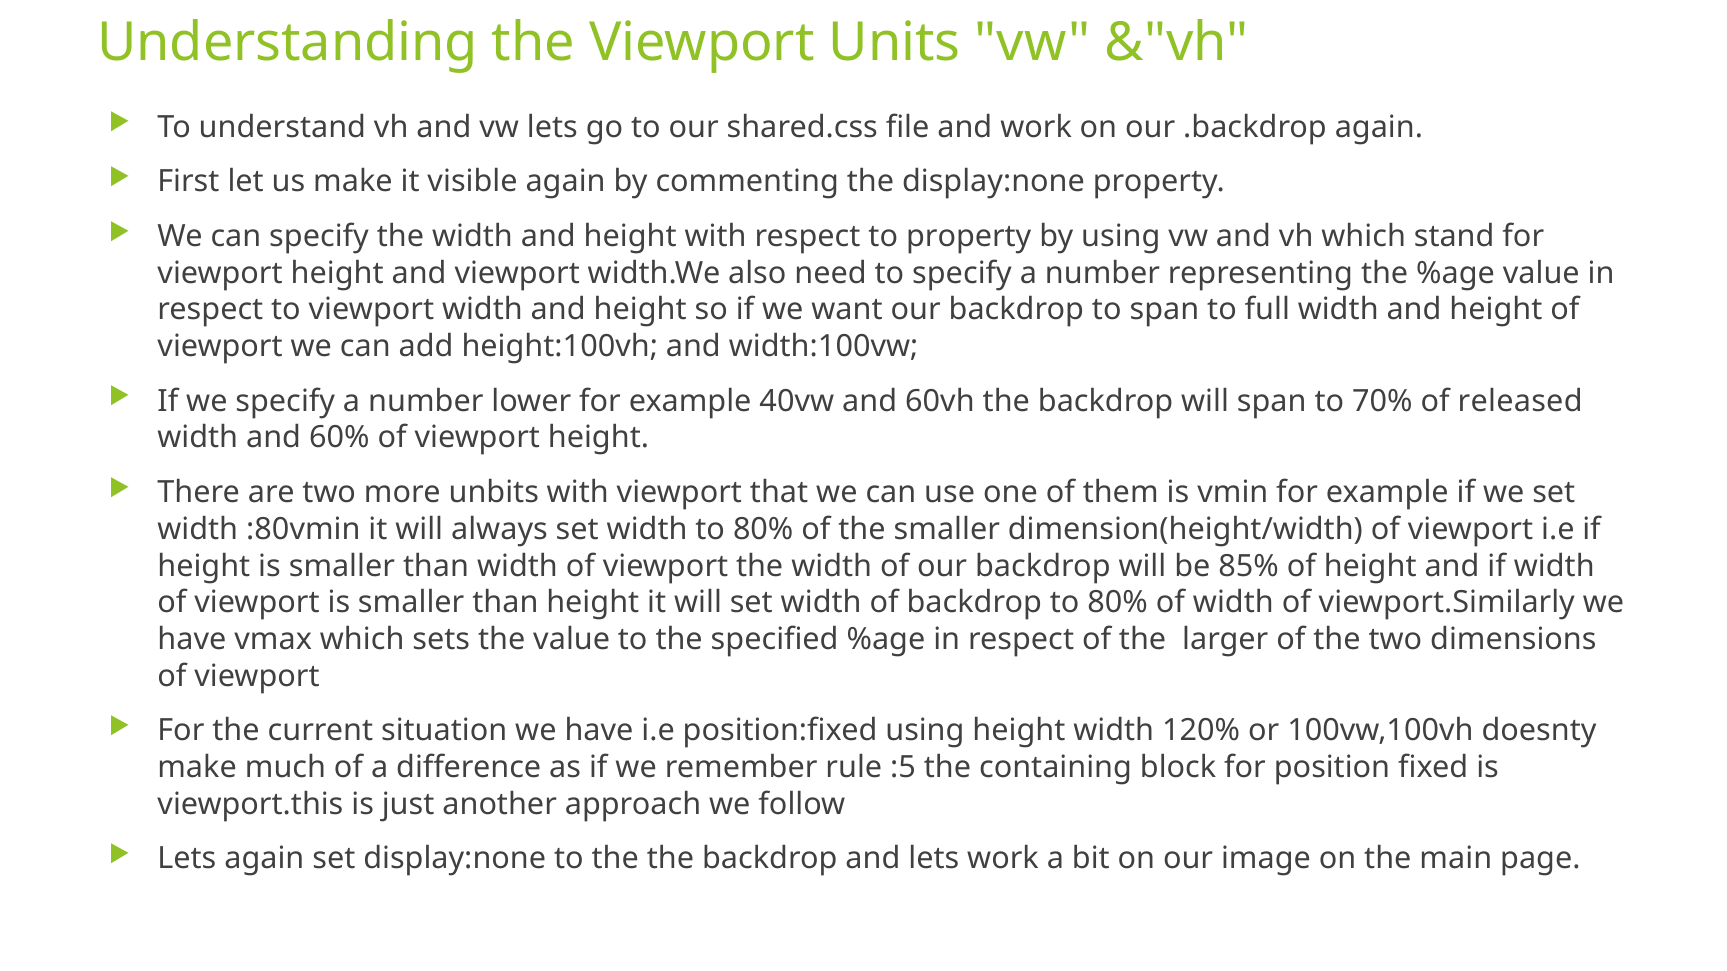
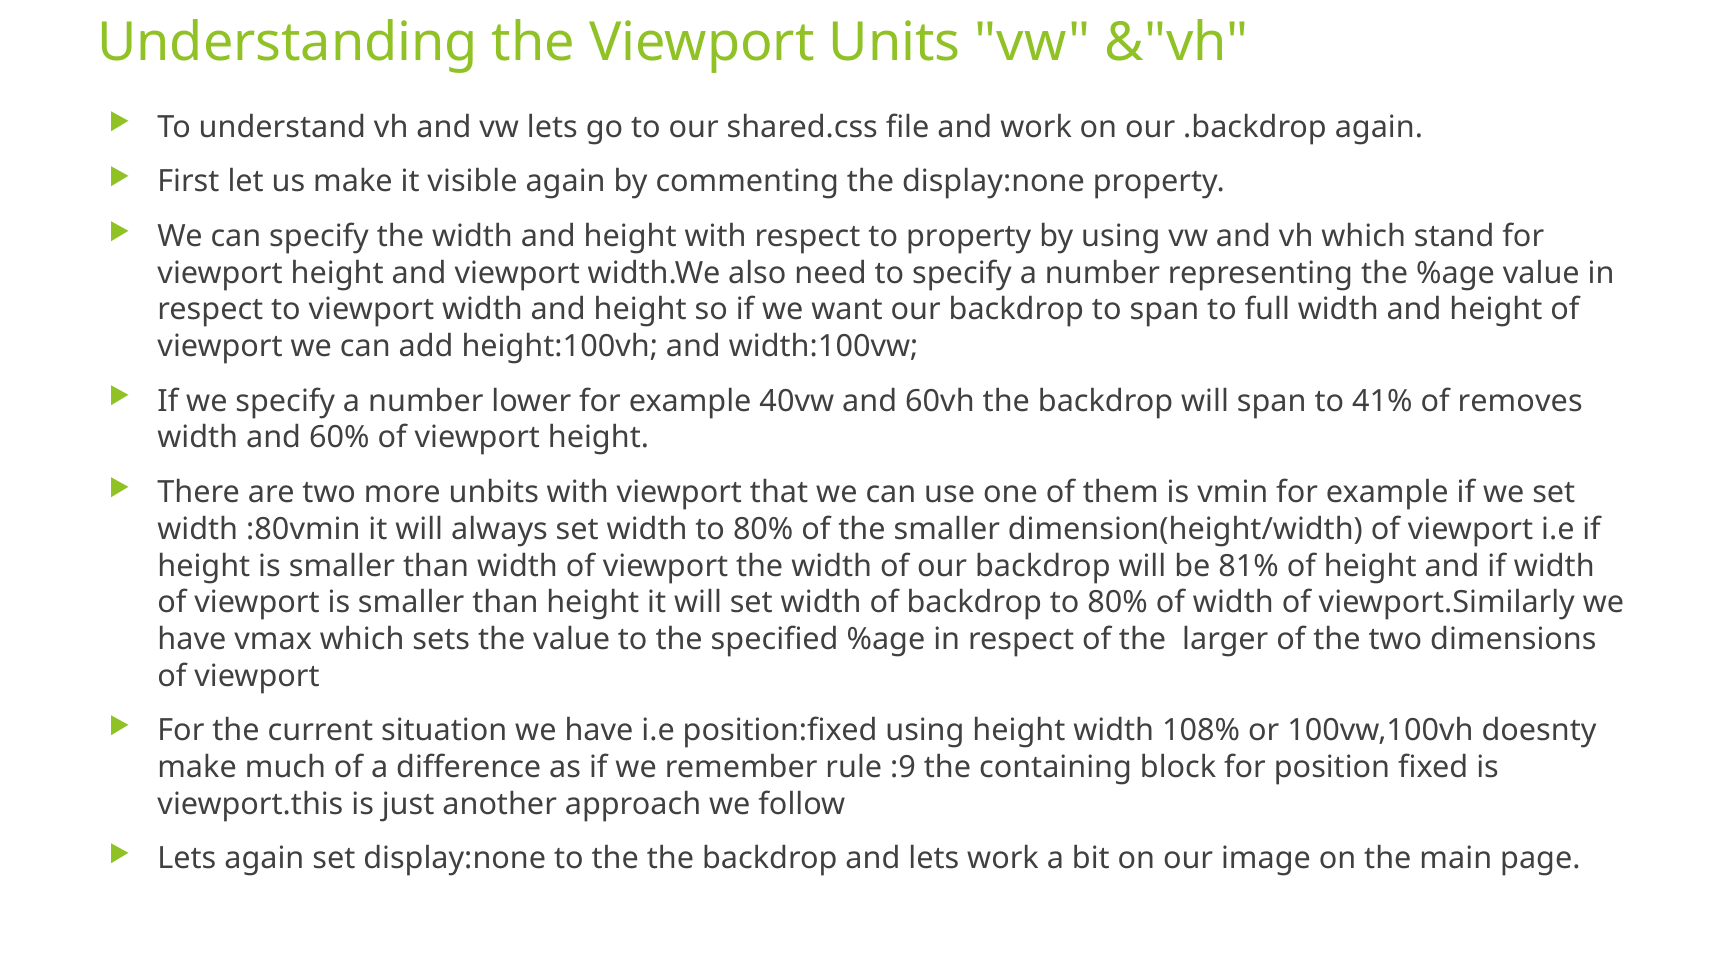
70%: 70% -> 41% (1382, 401)
released: released -> removes (1520, 401)
85%: 85% -> 81% (1249, 566)
120%: 120% -> 108% (1201, 731)
:5: :5 -> :9 (903, 768)
